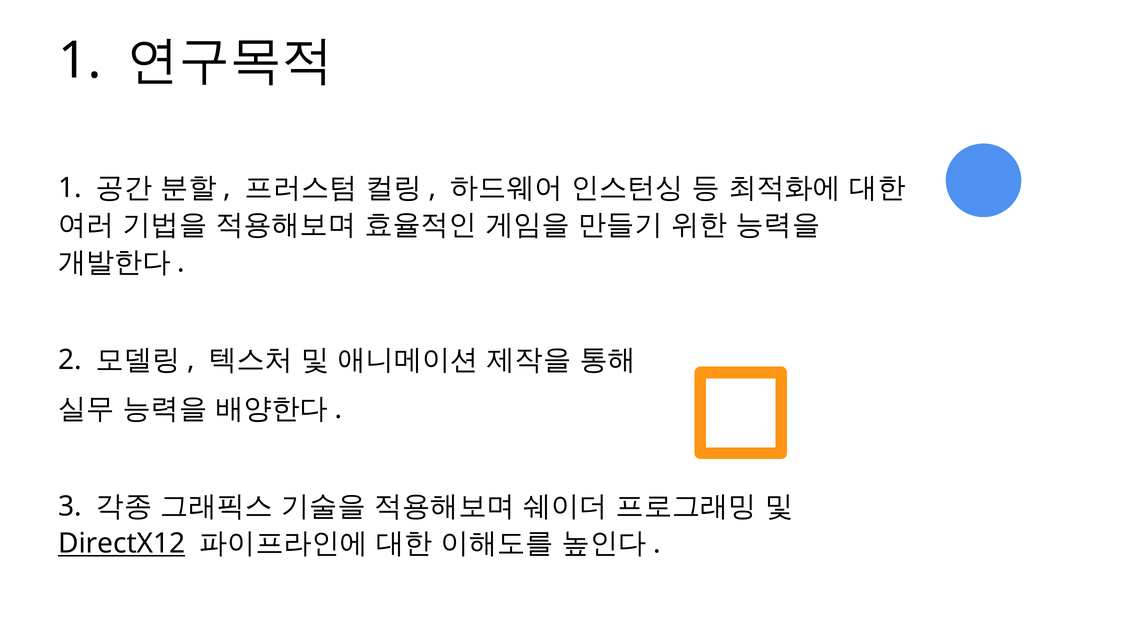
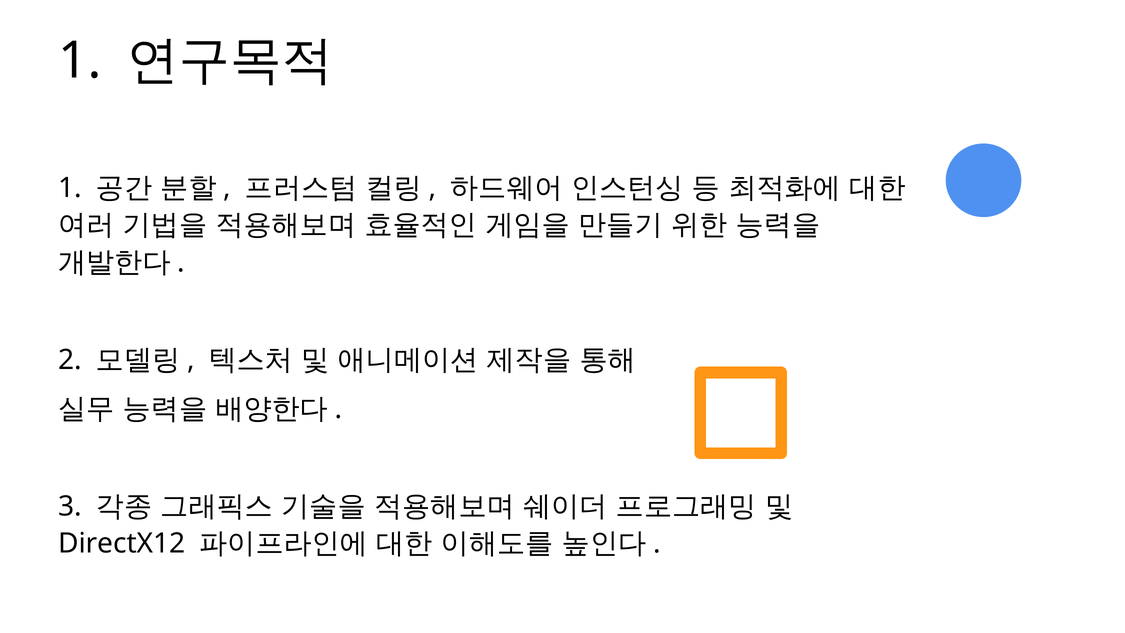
DirectX12 underline: present -> none (122, 543)
